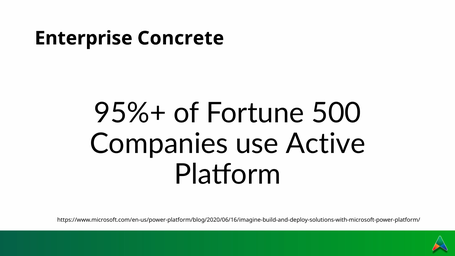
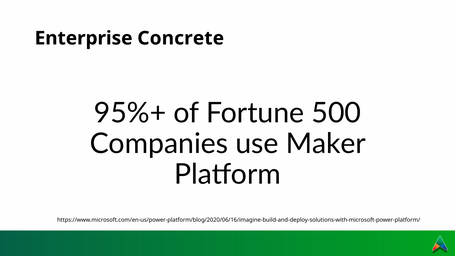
Active: Active -> Maker (326, 144)
